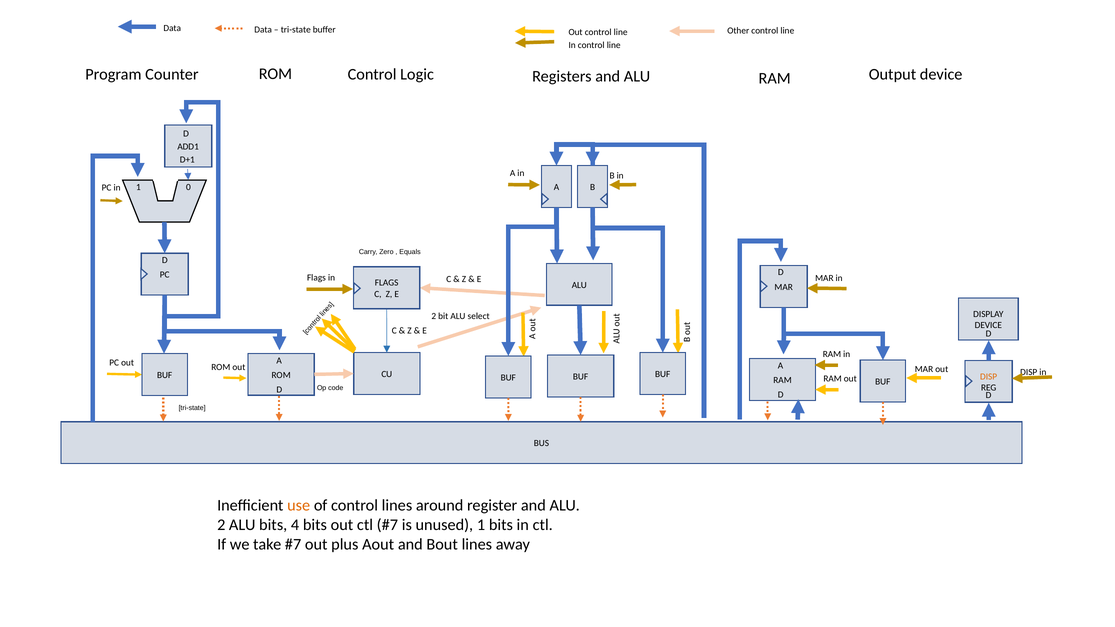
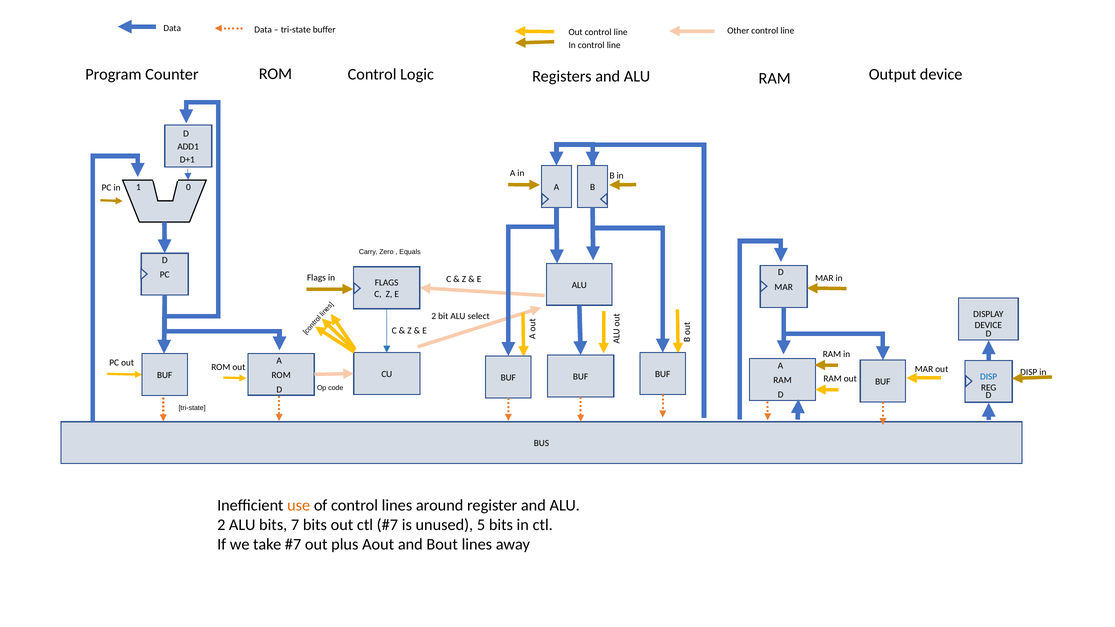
DISP colour: orange -> blue (989, 377)
4: 4 -> 7 (295, 525)
unused 1: 1 -> 5 (481, 525)
